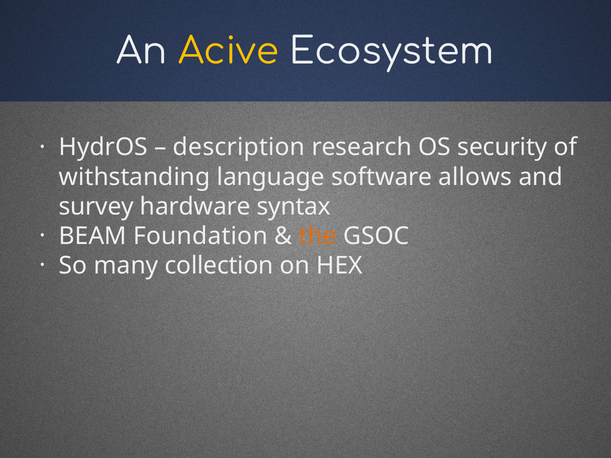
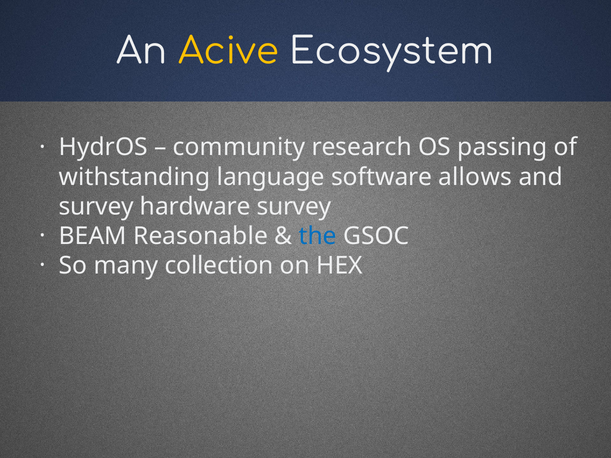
description: description -> community (239, 147)
security: security -> passing (502, 147)
hardware syntax: syntax -> survey (294, 207)
Foundation: Foundation -> Reasonable (201, 236)
the colour: orange -> blue (318, 236)
